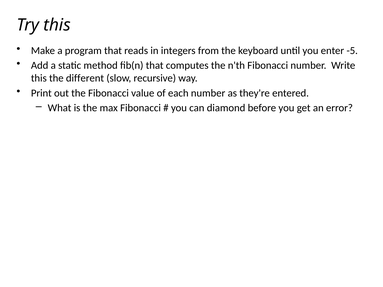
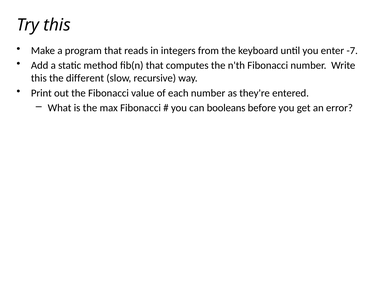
-5: -5 -> -7 (352, 51)
diamond: diamond -> booleans (226, 108)
